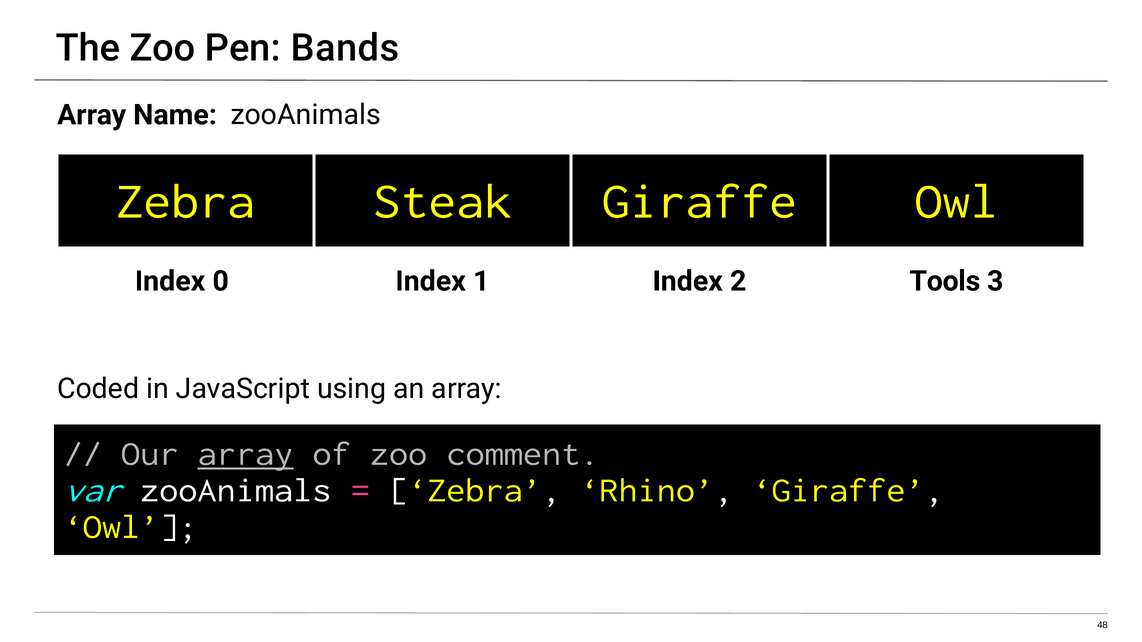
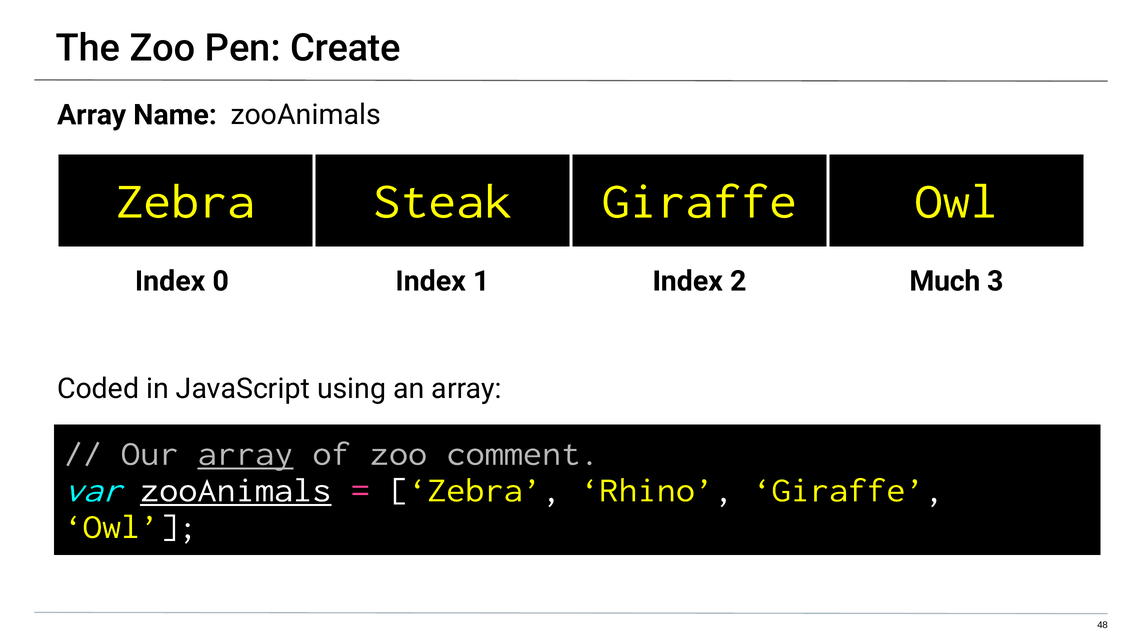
Bands: Bands -> Create (345, 48)
Tools: Tools -> Much (945, 281)
zooAnimals underline: none -> present (236, 490)
